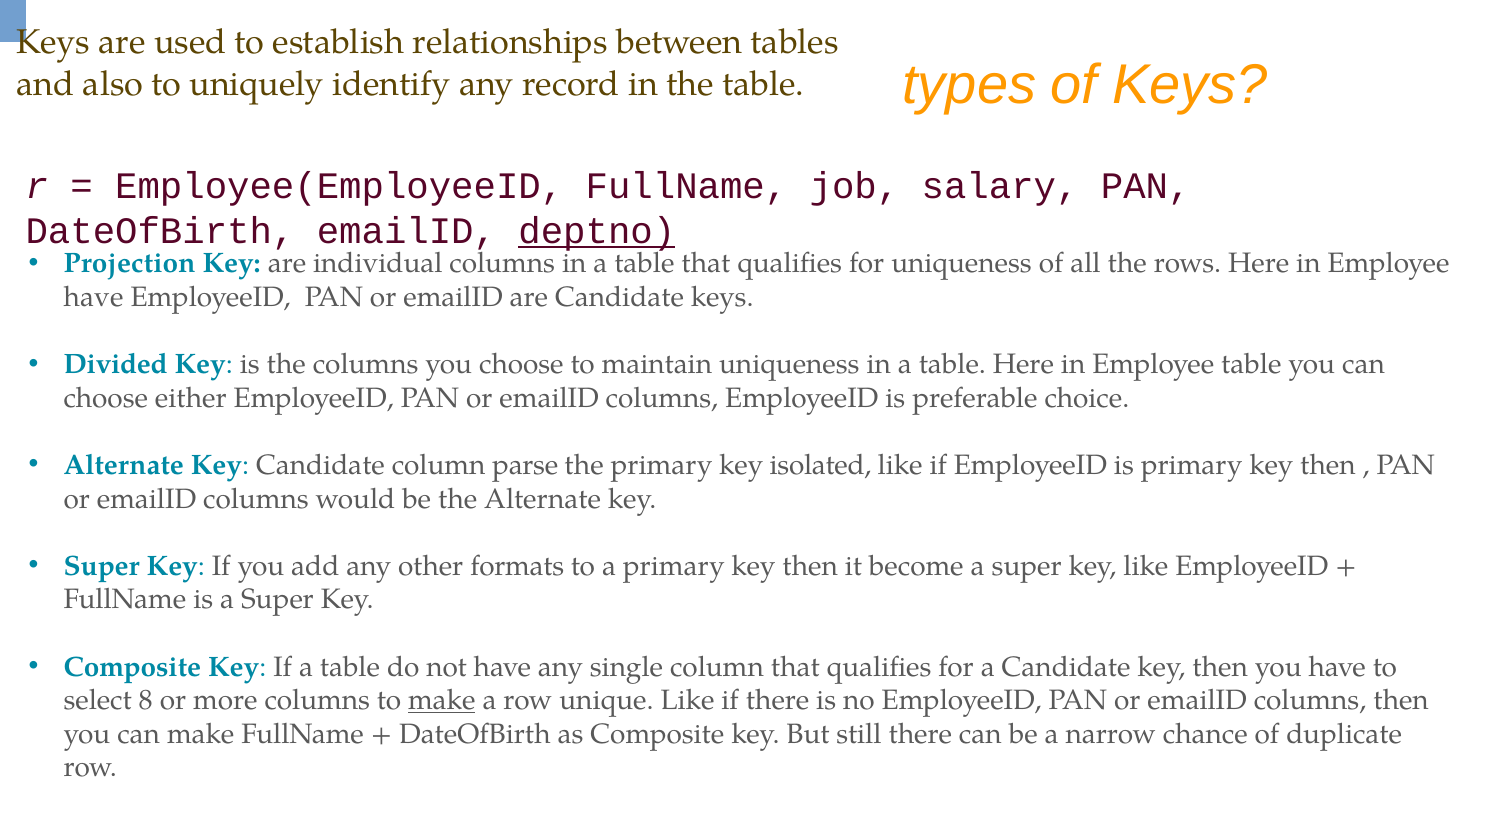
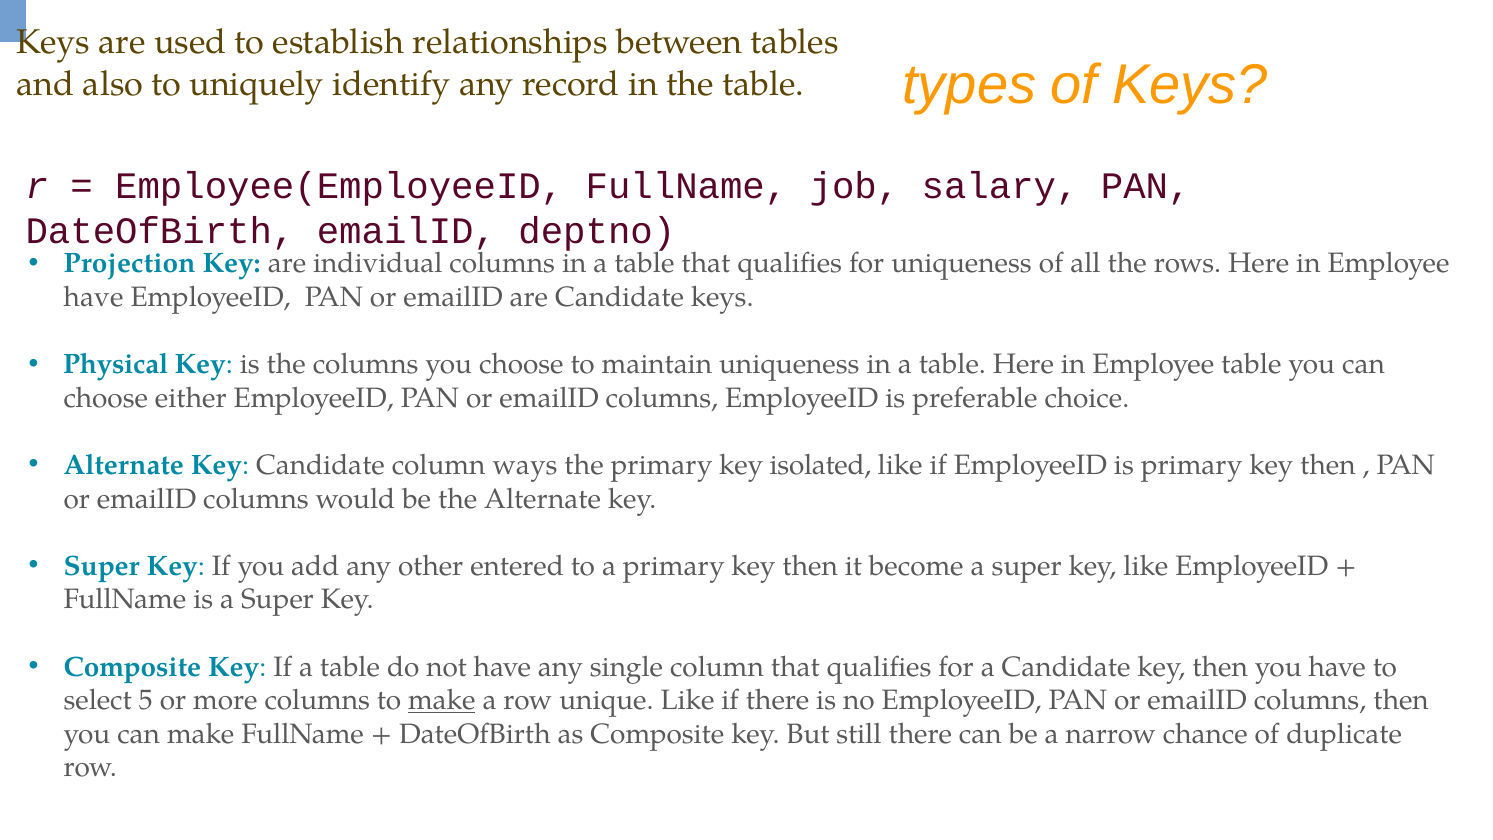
deptno underline: present -> none (597, 231)
Divided: Divided -> Physical (116, 364)
parse: parse -> ways (525, 465)
formats: formats -> entered (517, 566)
8: 8 -> 5 (146, 700)
